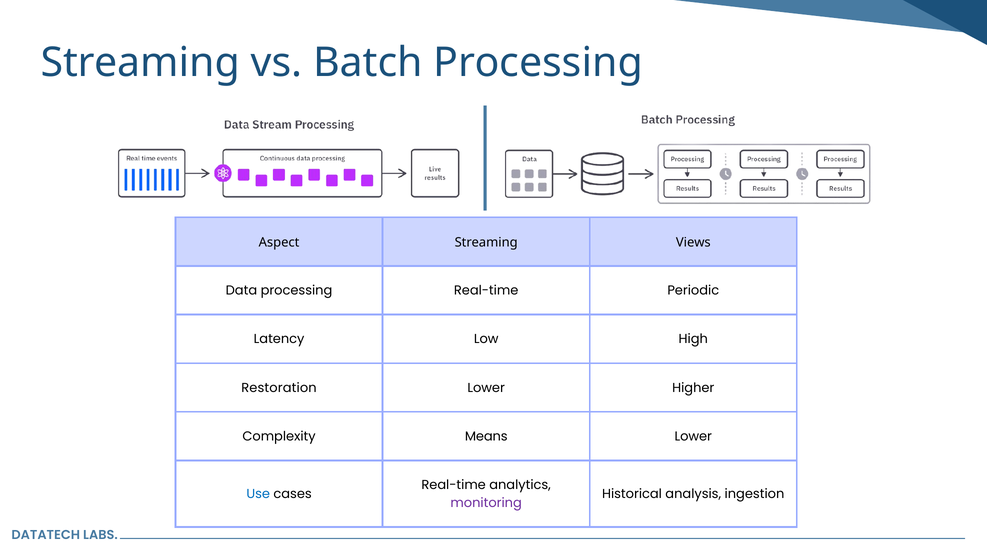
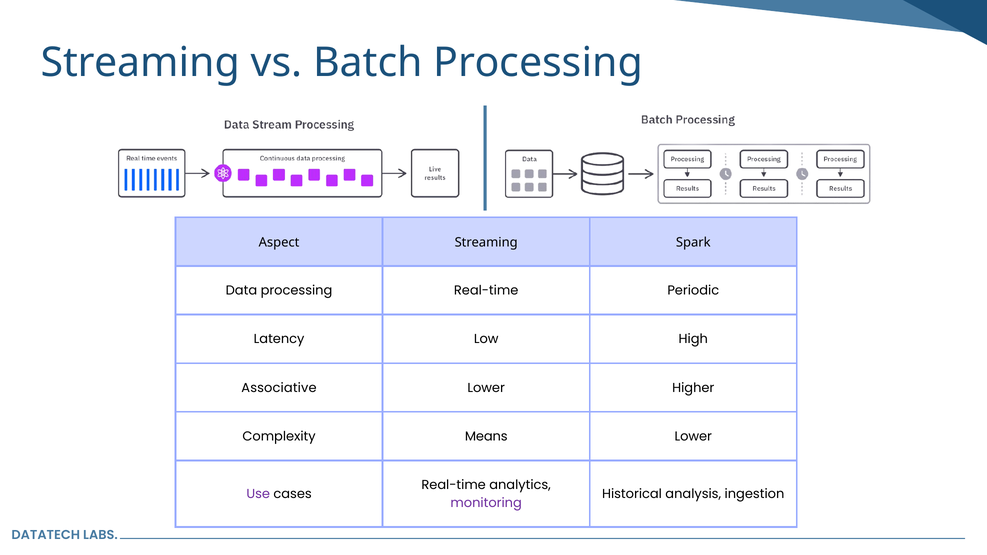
Views: Views -> Spark (693, 243)
Restoration: Restoration -> Associative (279, 388)
Use colour: blue -> purple (258, 494)
